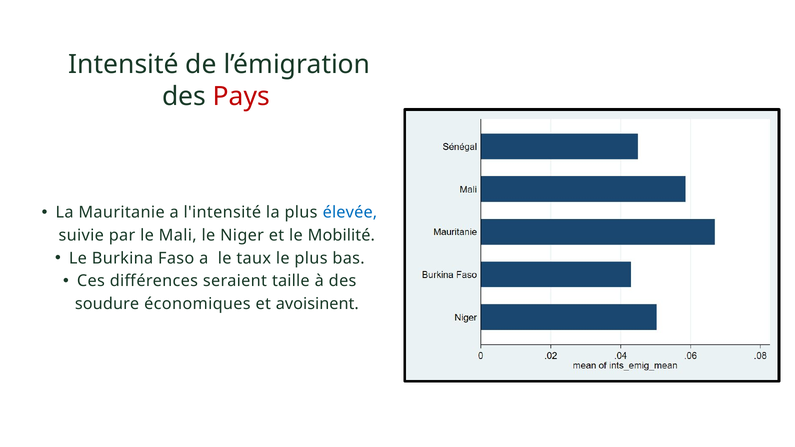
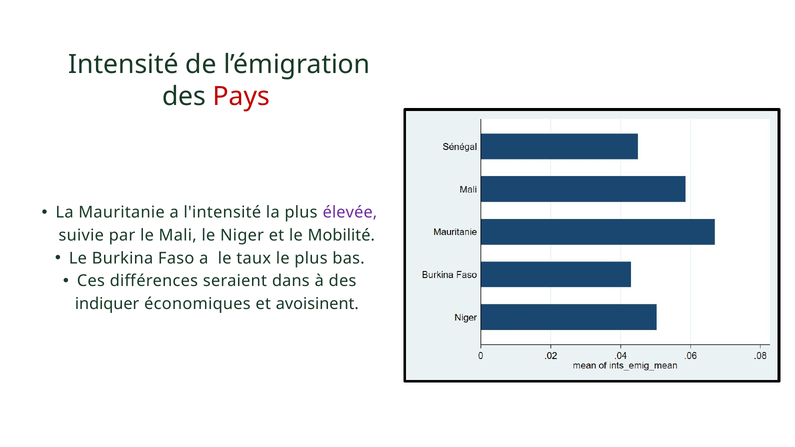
élevée colour: blue -> purple (350, 213)
taille: taille -> dans (291, 281)
soudure: soudure -> indiquer (107, 304)
